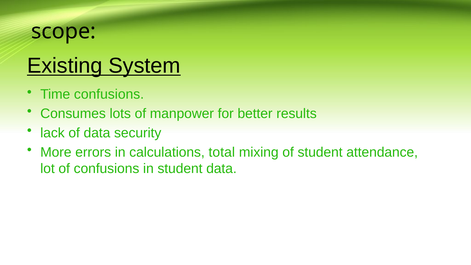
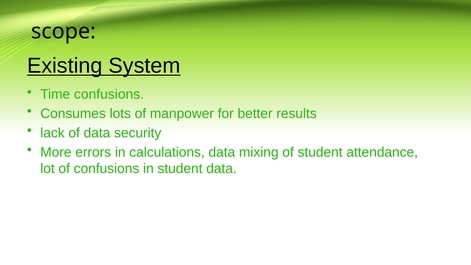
calculations total: total -> data (222, 152)
